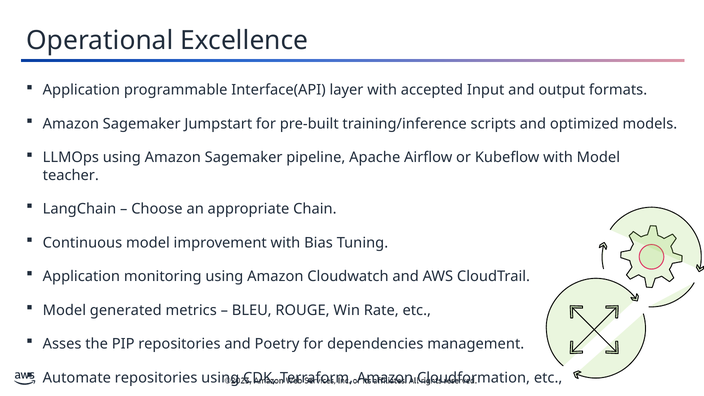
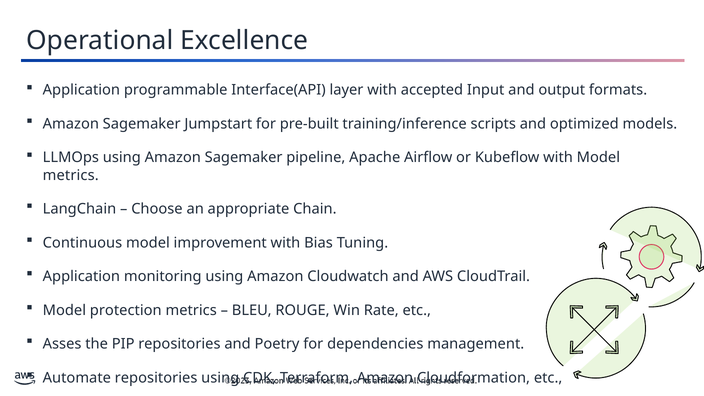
teacher: teacher -> metrics (71, 175)
generated: generated -> protection (126, 310)
